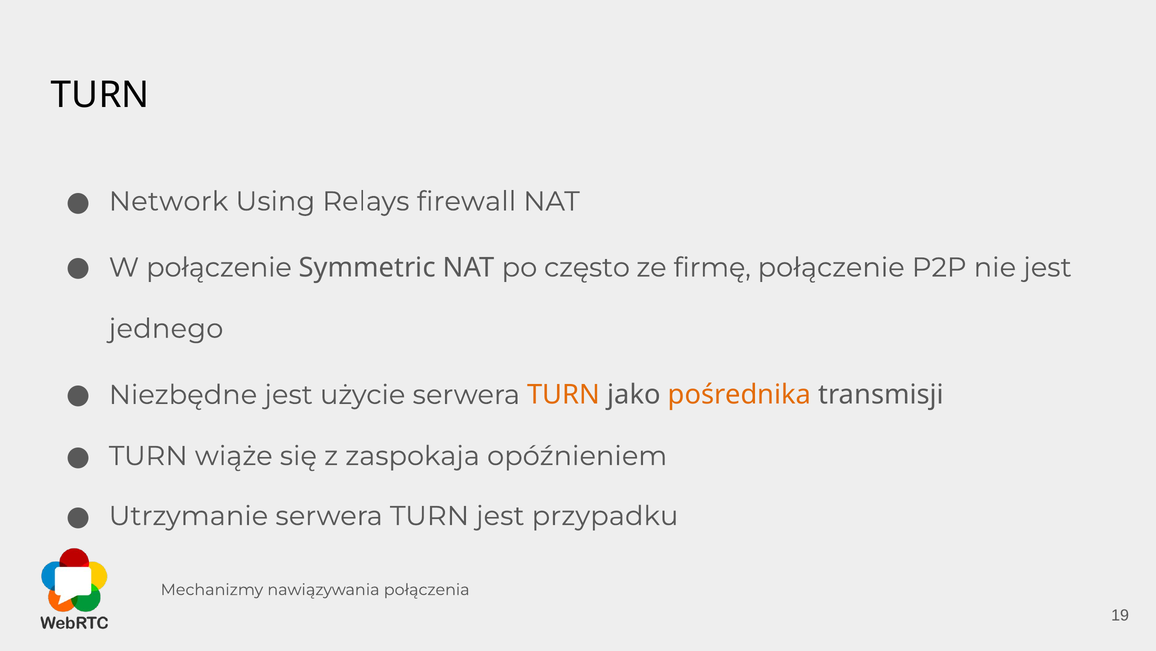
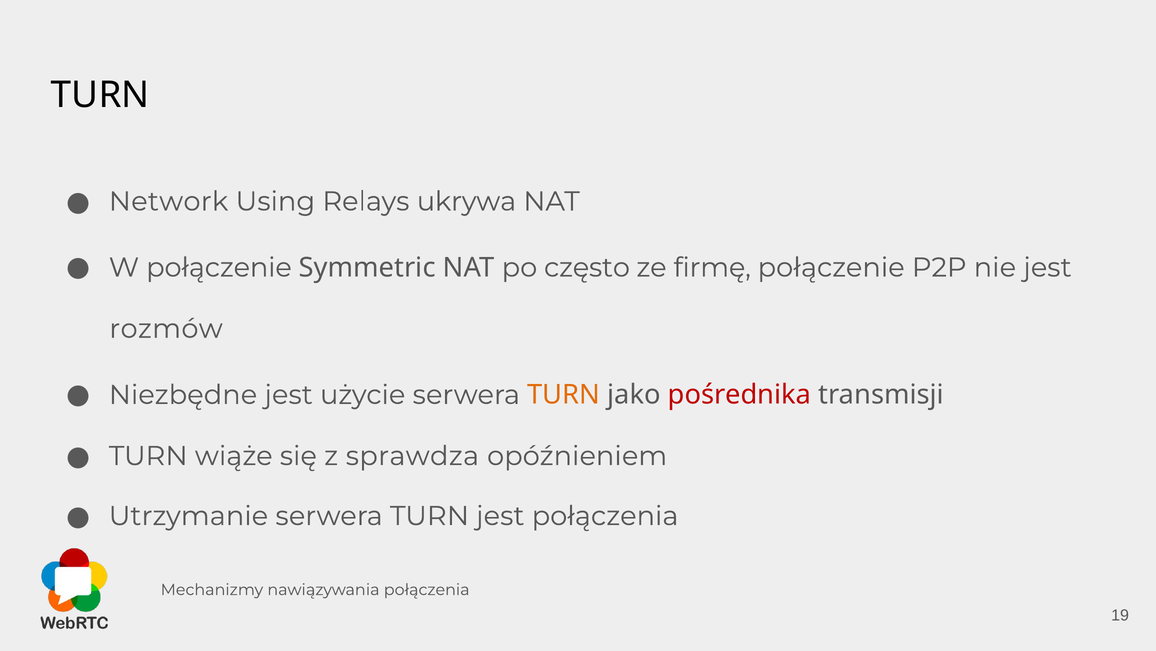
firewall: firewall -> ukrywa (466, 201)
jednego: jednego -> rozmów (166, 328)
pośrednika colour: orange -> red (739, 394)
zaspokaja: zaspokaja -> sprawdza (412, 456)
jest przypadku: przypadku -> połączenia (605, 516)
